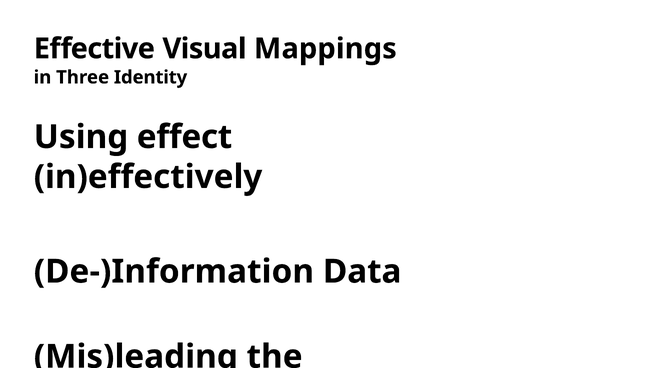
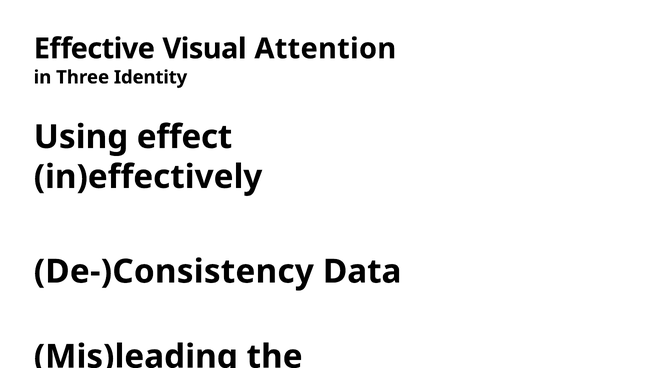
Mappings: Mappings -> Attention (325, 49)
De-)Information: De-)Information -> De-)Consistency (174, 272)
